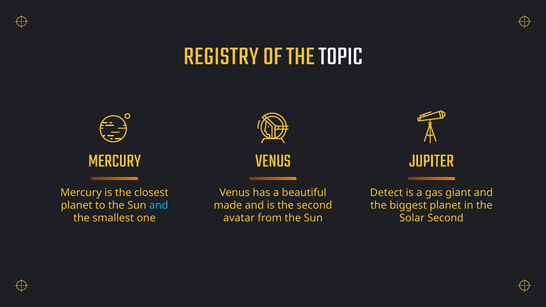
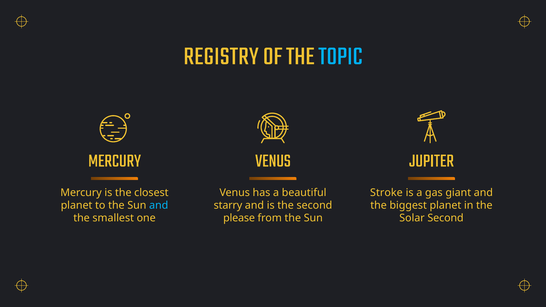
TOPIC colour: white -> light blue (341, 55)
Detect: Detect -> Stroke (386, 193)
made: made -> starry (228, 205)
avatar: avatar -> please (239, 218)
